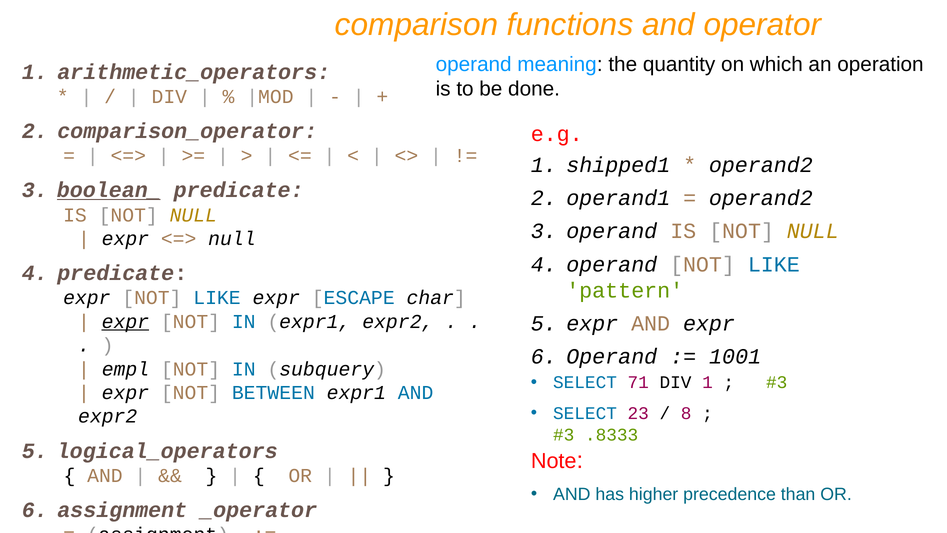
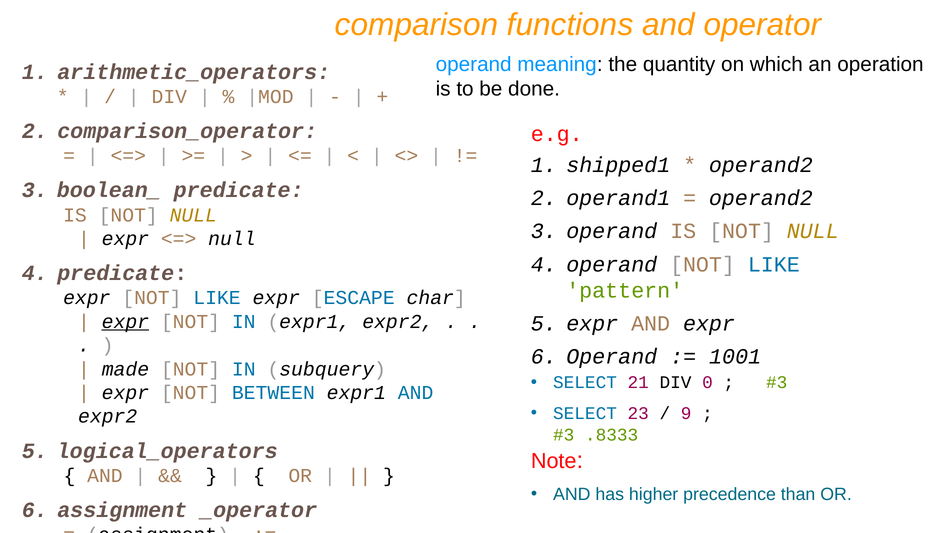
boolean_ underline: present -> none (109, 190)
empl: empl -> made (125, 369)
71: 71 -> 21 (638, 382)
DIV 1: 1 -> 0 (707, 382)
8: 8 -> 9 (686, 413)
